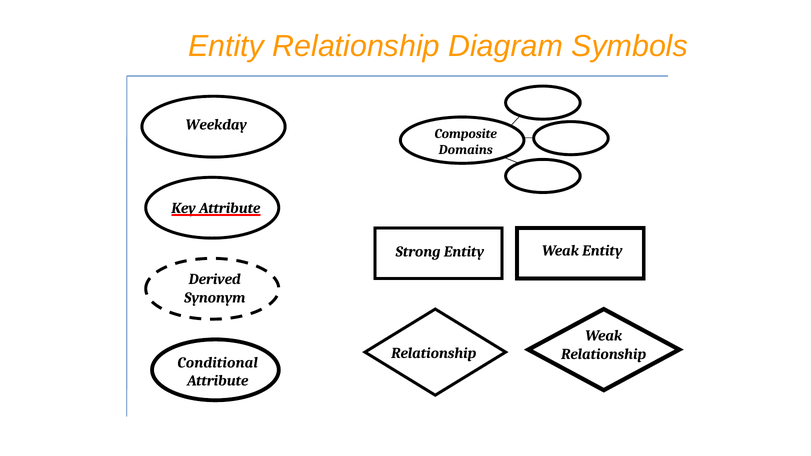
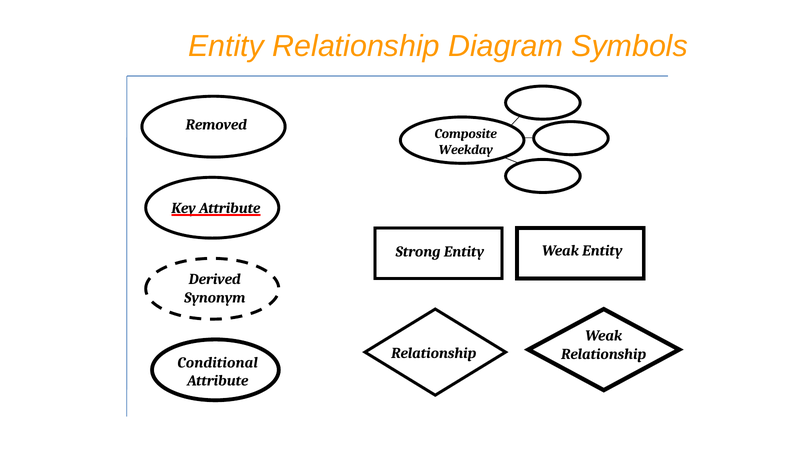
Weekday: Weekday -> Removed (216, 125)
Domains: Domains -> Weekday (466, 150)
